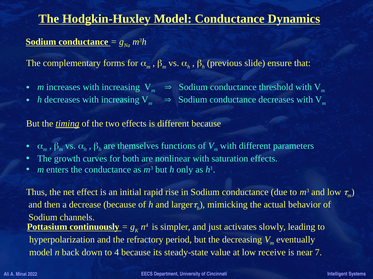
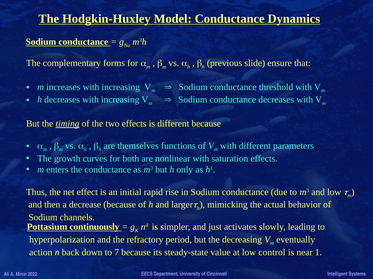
model: model -> action (41, 253)
4: 4 -> 7 (117, 253)
receive: receive -> control (272, 253)
7: 7 -> 1 (318, 253)
